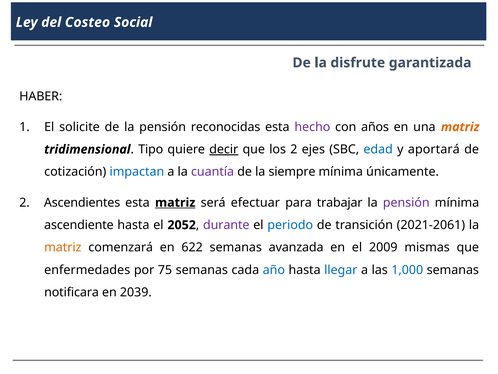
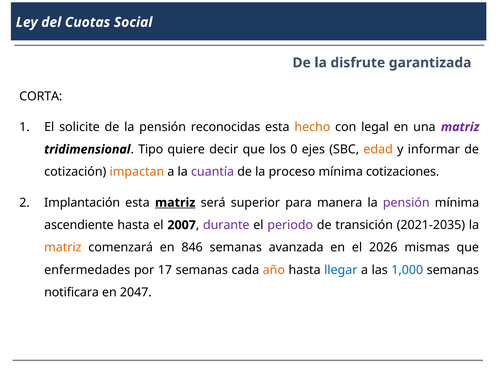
Costeo: Costeo -> Cuotas (88, 22)
HABER: HABER -> CORTA (41, 96)
hecho colour: purple -> orange (312, 127)
años: años -> legal (375, 127)
matriz colour: orange -> purple (460, 127)
decir underline: present -> none (224, 149)
los 2: 2 -> 0 (294, 149)
edad colour: blue -> orange (378, 149)
aportará: aportará -> informar (434, 149)
impactan colour: blue -> orange (137, 172)
siempre: siempre -> proceso (292, 172)
únicamente: únicamente -> cotizaciones (403, 172)
Ascendientes: Ascendientes -> Implantación (82, 202)
efectuar: efectuar -> superior (255, 202)
trabajar: trabajar -> manera (340, 202)
2052: 2052 -> 2007 (182, 225)
periodo colour: blue -> purple (290, 225)
2021-2061: 2021-2061 -> 2021-2035 (431, 225)
622: 622 -> 846 (192, 247)
2009: 2009 -> 2026 (383, 247)
75: 75 -> 17 (165, 270)
año colour: blue -> orange (274, 270)
2039: 2039 -> 2047 (136, 292)
